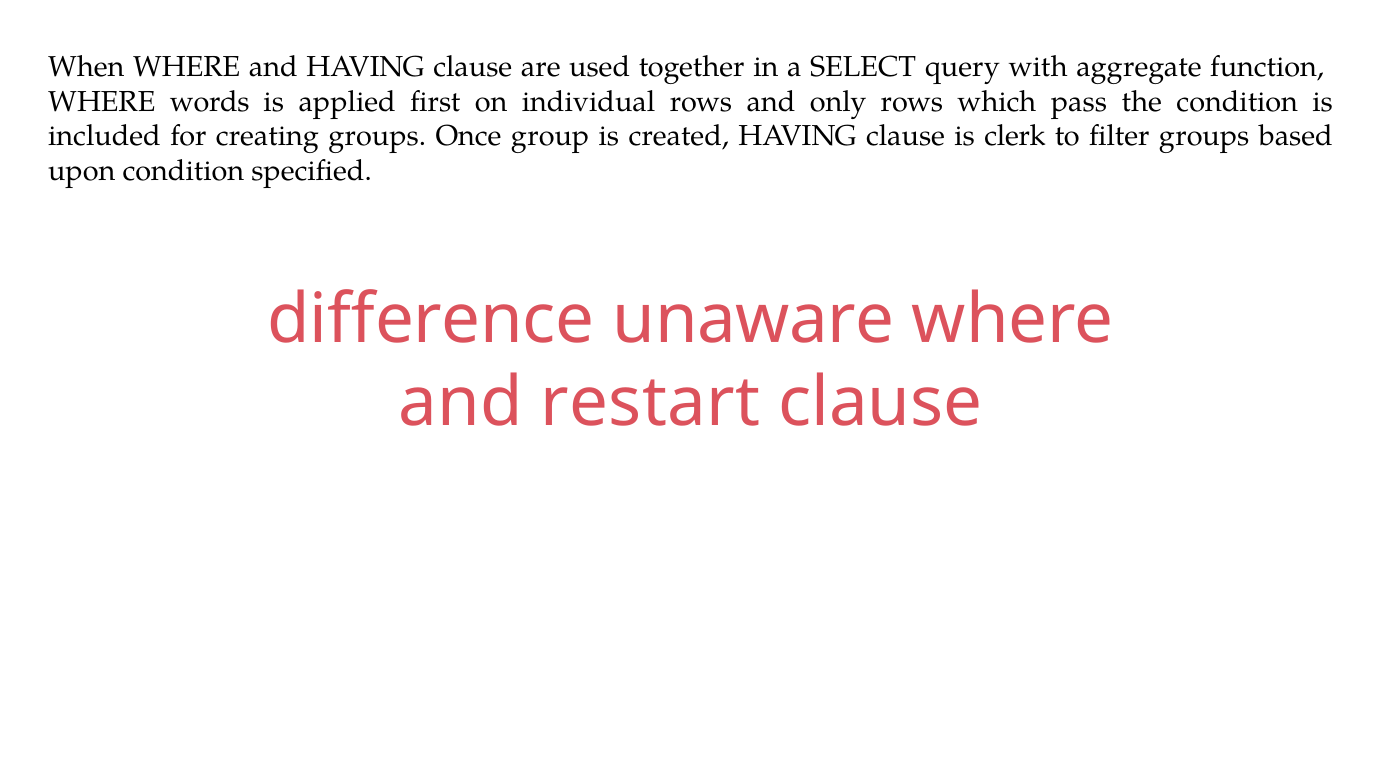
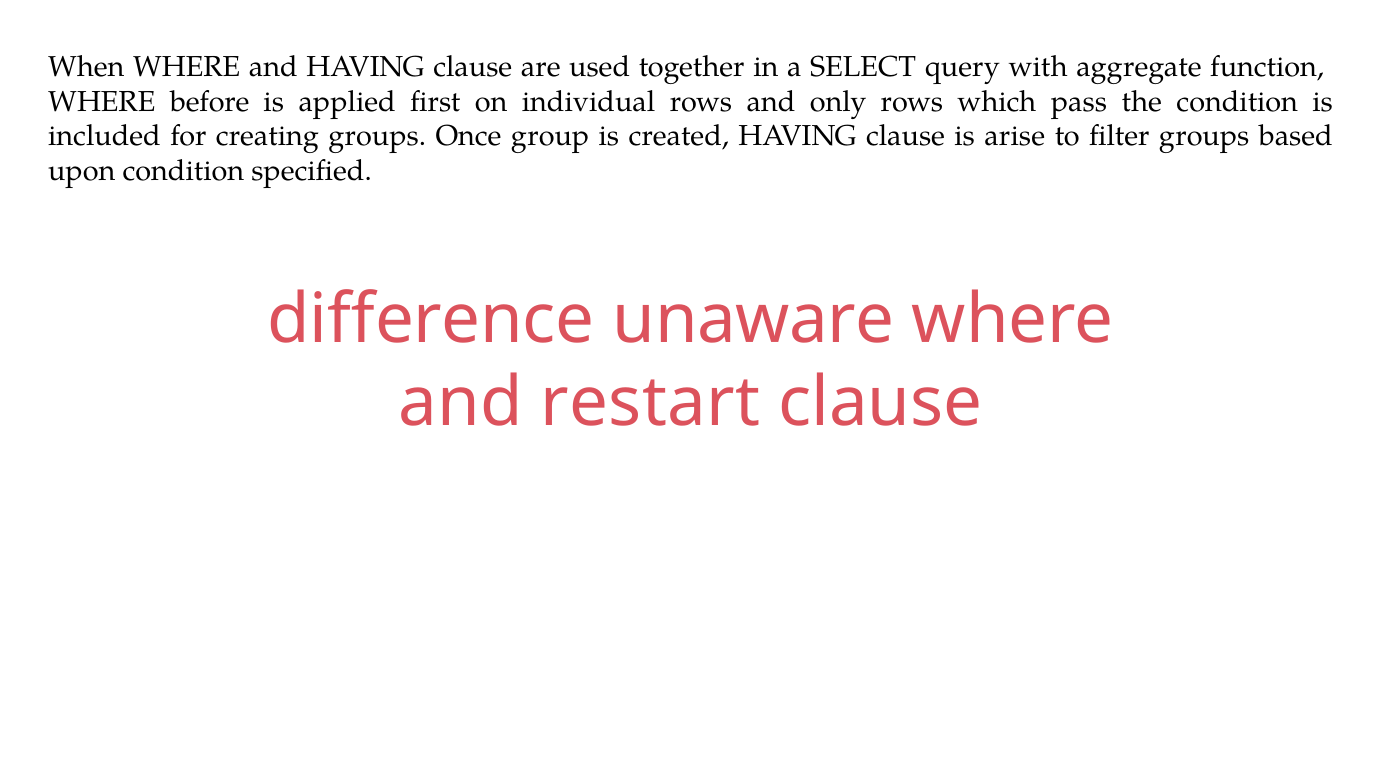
words: words -> before (210, 102)
clerk: clerk -> arise (1015, 136)
